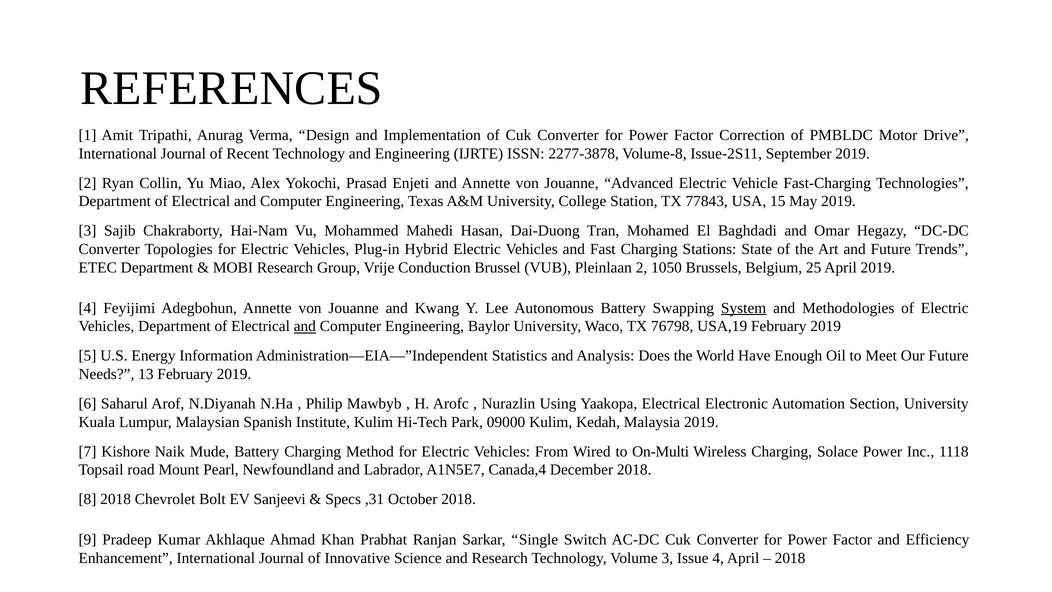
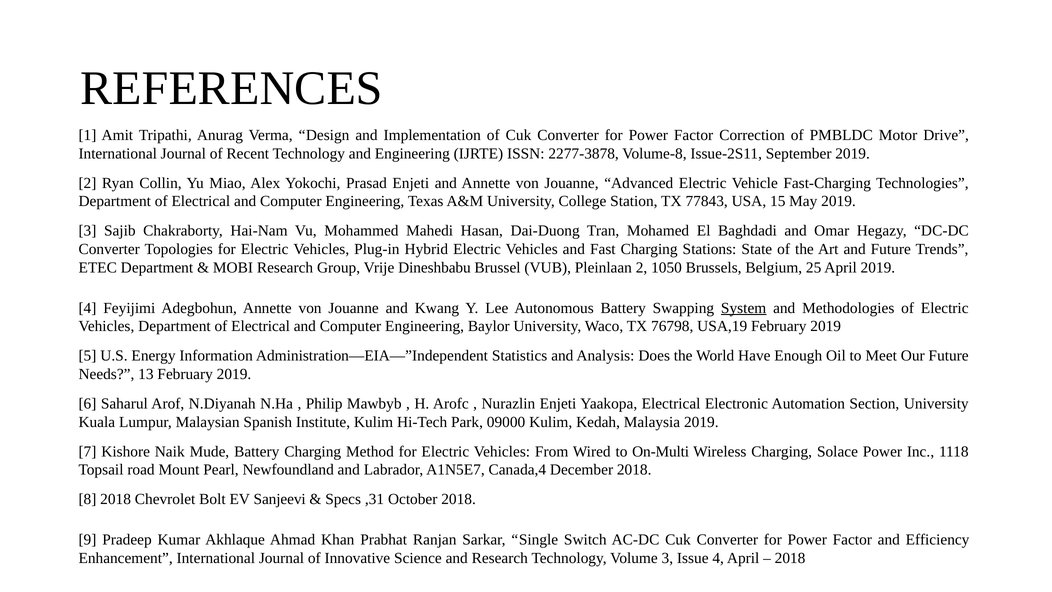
Conduction: Conduction -> Dineshbabu (434, 268)
and underline: present -> none (305, 326)
Nurazlin Using: Using -> Enjeti (558, 403)
